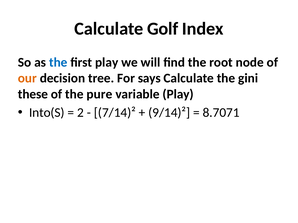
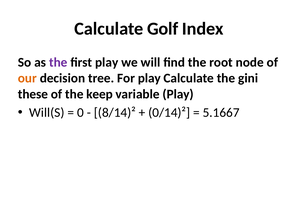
the colour: blue -> purple (58, 63)
For says: says -> play (149, 78)
pure: pure -> keep (100, 94)
Into(S: Into(S -> Will(S (47, 113)
2: 2 -> 0 (81, 113)
7/14)²: 7/14)² -> 8/14)² (115, 113)
9/14)²: 9/14)² -> 0/14)² (169, 113)
8.7071: 8.7071 -> 5.1667 (221, 113)
